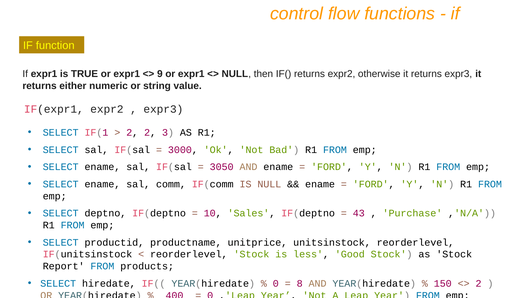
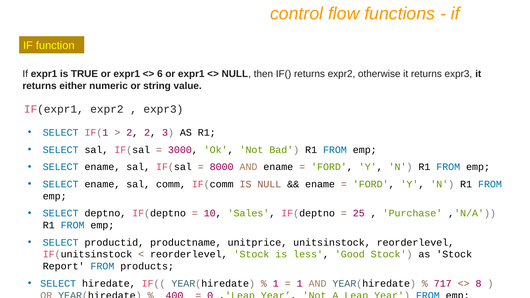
9: 9 -> 6 (160, 74)
3050: 3050 -> 8000 (222, 167)
43: 43 -> 25 (359, 213)
0: 0 -> 1 (276, 284)
8: 8 -> 1 (300, 284)
150: 150 -> 717 (443, 284)
2: 2 -> 8 (479, 284)
